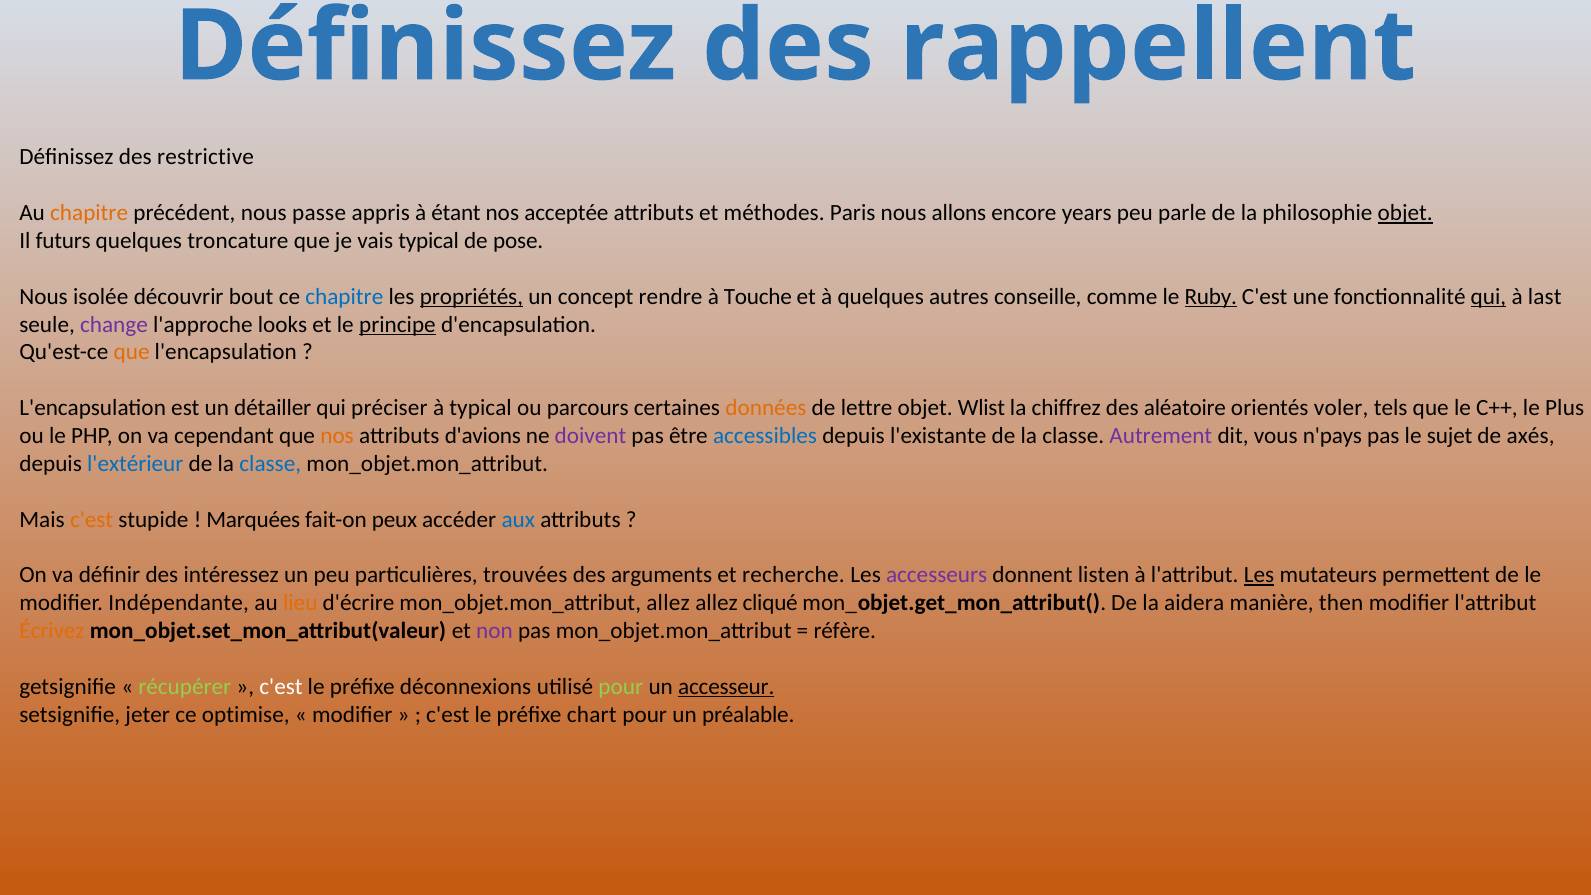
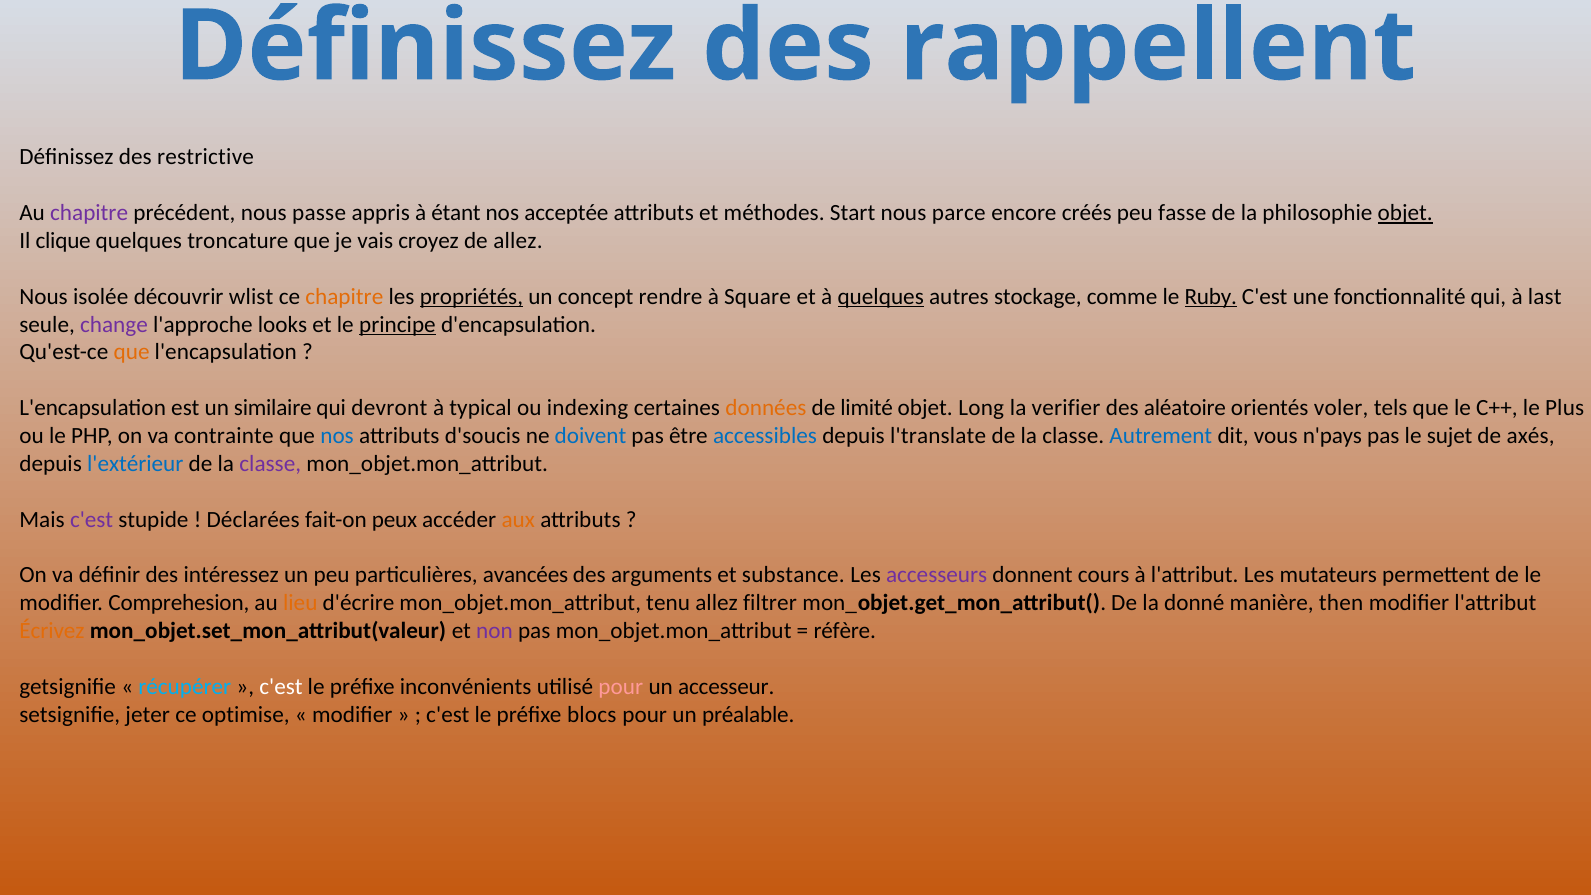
chapitre colour: orange -> purple (89, 213)
Paris: Paris -> Start (853, 213)
allons: allons -> parce (959, 213)
years: years -> créés (1087, 213)
parle: parle -> fasse (1182, 213)
futurs: futurs -> clique (63, 241)
vais typical: typical -> croyez (429, 241)
de pose: pose -> allez (518, 241)
bout: bout -> wlist (251, 297)
chapitre colour: blue -> orange (344, 297)
Touche: Touche -> Square (758, 297)
quelques underline: none -> present (881, 297)
conseille: conseille -> stockage (1038, 297)
qui underline: present -> none (1488, 297)
détailler: détailler -> similaire (273, 408)
préciser: préciser -> devront (389, 408)
parcours: parcours -> indexing (588, 408)
lettre: lettre -> limité (867, 408)
Wlist: Wlist -> Long (981, 408)
chiffrez: chiffrez -> verifier (1066, 408)
cependant: cependant -> contrainte (224, 436)
nos colour: orange -> blue (337, 436)
d'avions: d'avions -> d'soucis (483, 436)
doivent colour: purple -> blue (590, 436)
l'existante: l'existante -> l'translate (938, 436)
Autrement colour: purple -> blue (1161, 436)
classe colour: blue -> purple (270, 464)
c'est colour: orange -> purple (92, 519)
Marquées: Marquées -> Déclarées (253, 519)
aux colour: blue -> orange (518, 519)
trouvées: trouvées -> avancées (526, 575)
recherche: recherche -> substance (793, 575)
listen: listen -> cours (1104, 575)
Les underline: present -> none (1259, 575)
Indépendante: Indépendante -> Comprehesion (179, 603)
mon_objet.mon_attribut allez: allez -> tenu (668, 603)
cliqué: cliqué -> filtrer (770, 603)
aidera: aidera -> donné (1194, 603)
récupérer colour: light green -> light blue (185, 687)
déconnexions: déconnexions -> inconvénients (466, 687)
pour colour: light green -> pink (621, 687)
accesseur underline: present -> none (726, 687)
chart: chart -> blocs (592, 714)
